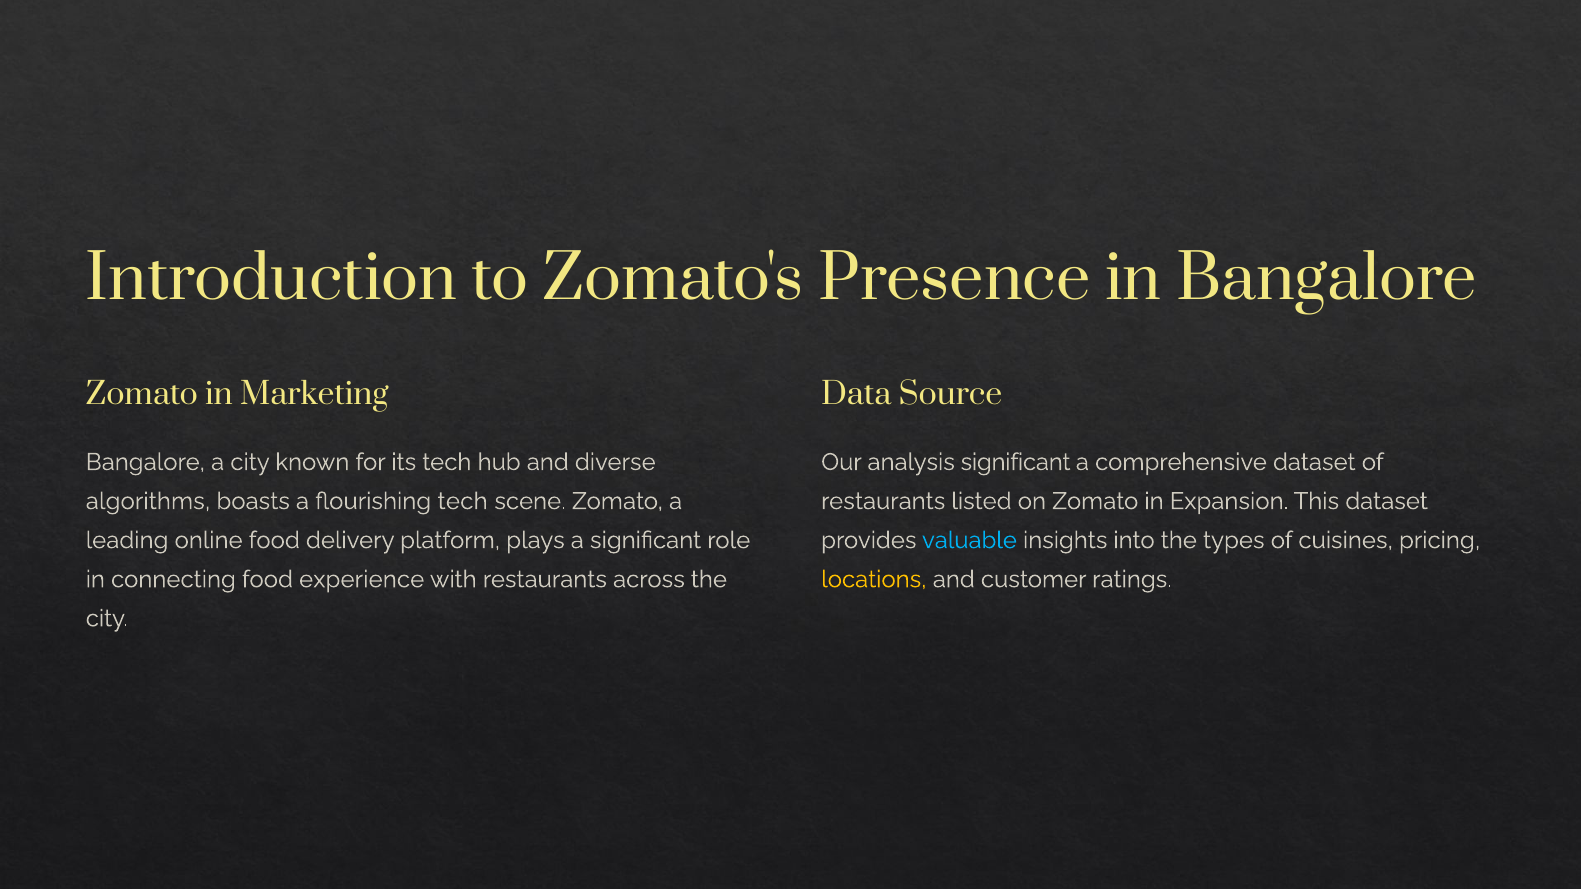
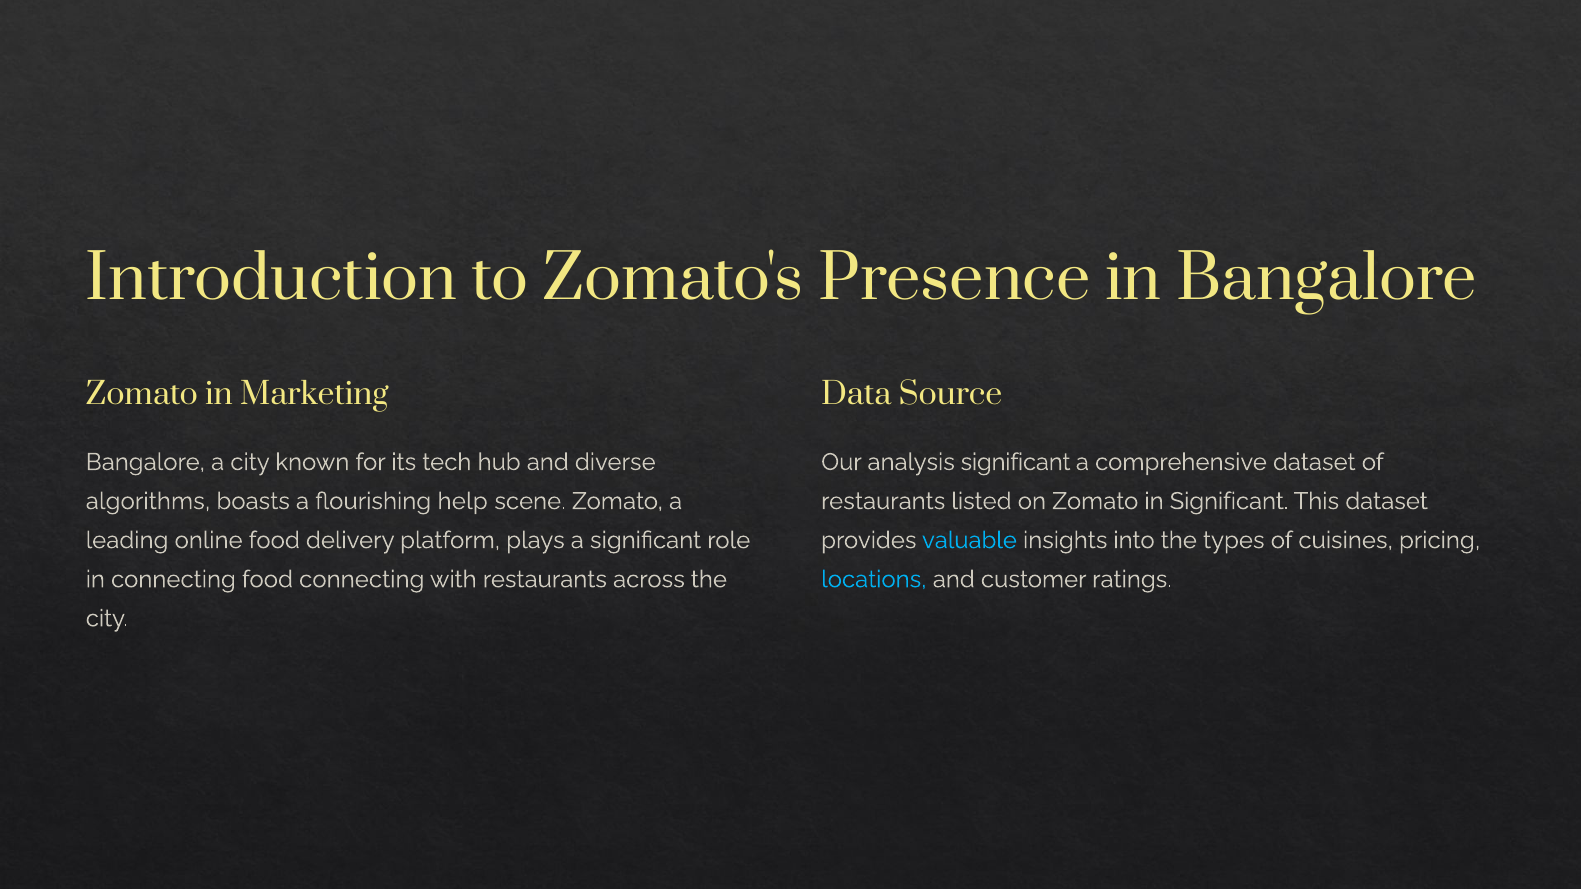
flourishing tech: tech -> help (463, 501)
in Expansion: Expansion -> Significant (1229, 501)
food experience: experience -> connecting (362, 580)
locations colour: yellow -> light blue (874, 580)
